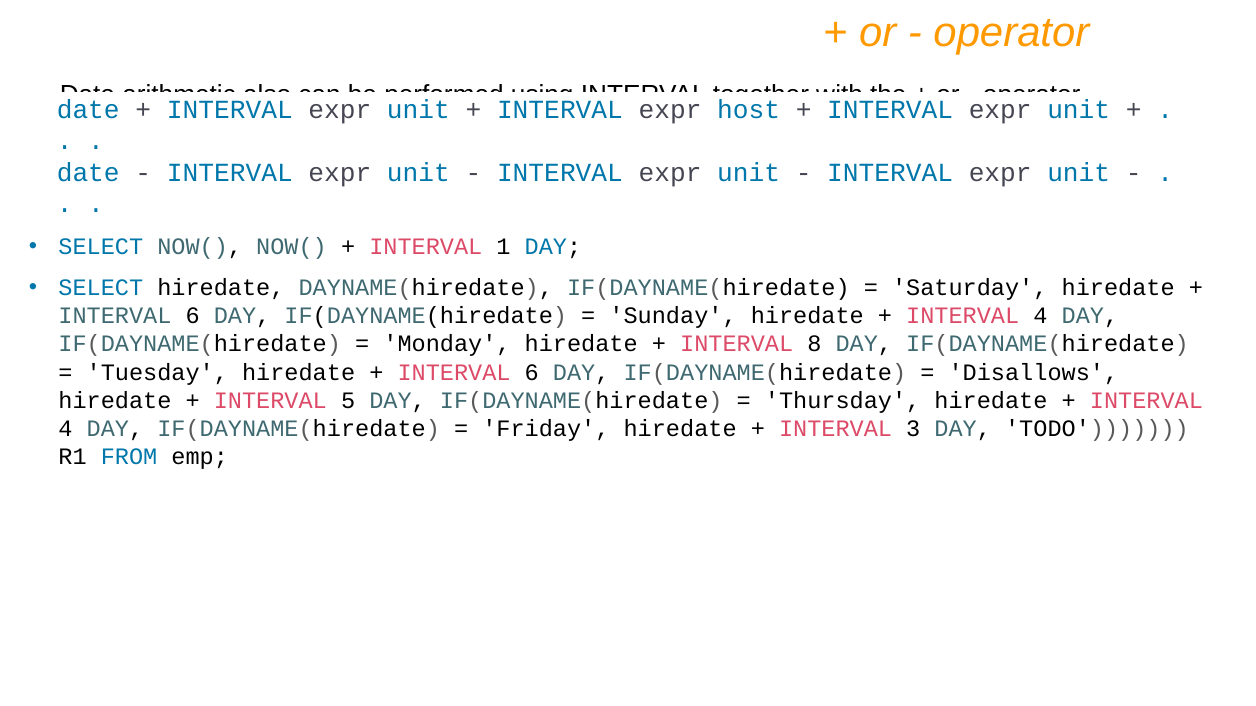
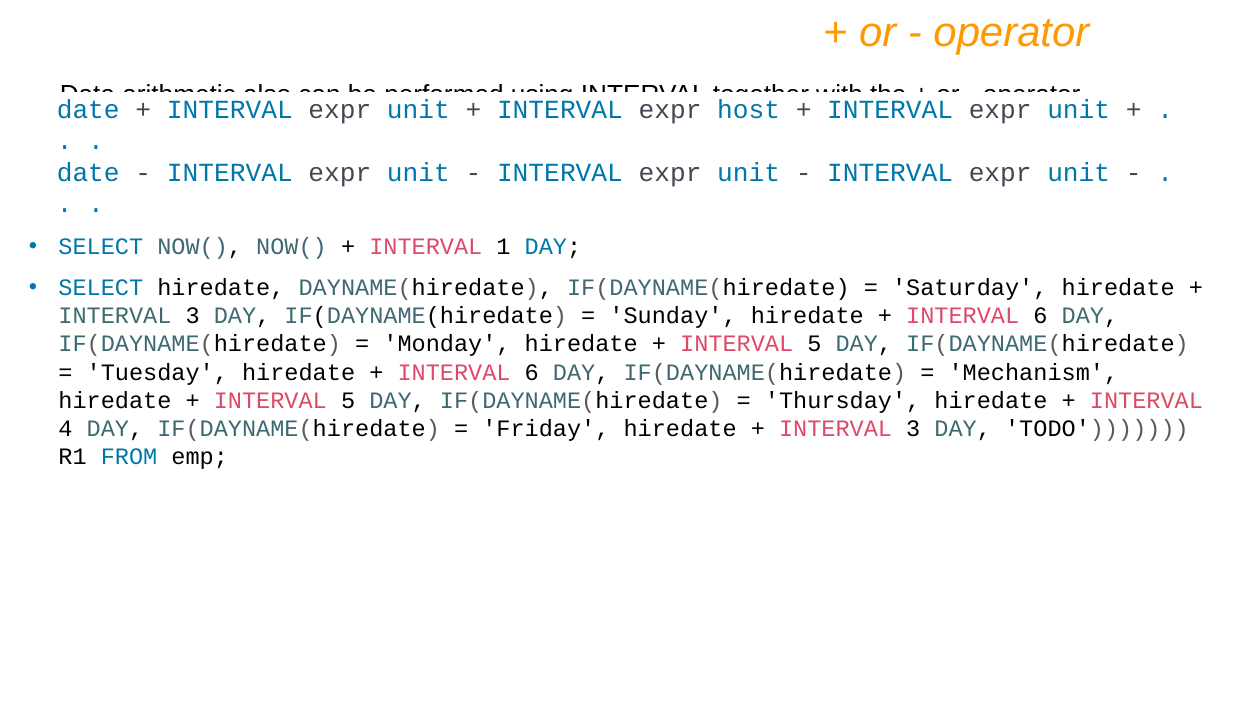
6: 6 -> 3 (193, 316)
4: 4 -> 6 (1040, 316)
8: 8 -> 5 (814, 344)
Disallows: Disallows -> Mechanism (1033, 373)
